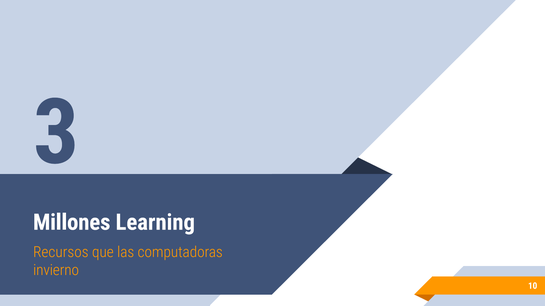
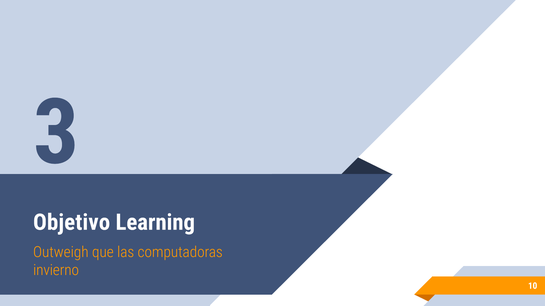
Millones: Millones -> Objetivo (72, 223)
Recursos: Recursos -> Outweigh (61, 253)
